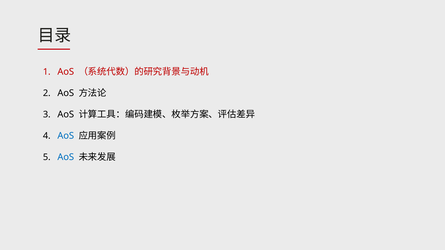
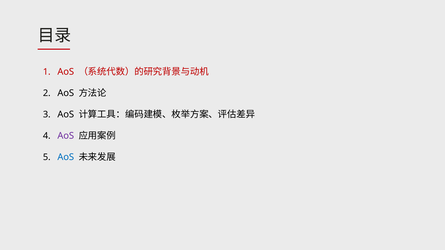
AoS colour: blue -> purple (66, 136)
